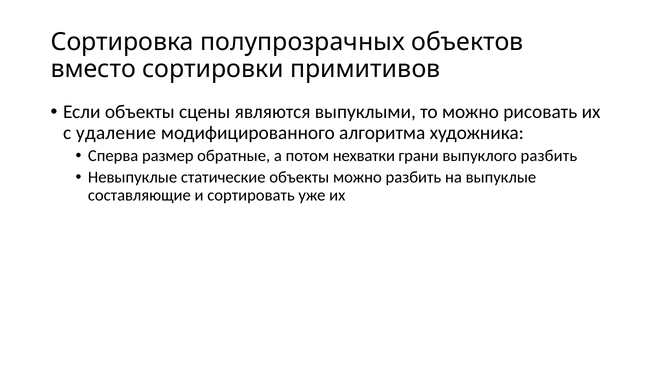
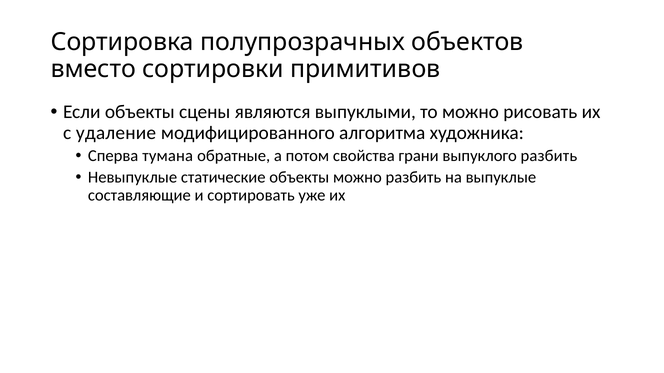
размер: размер -> тумана (168, 156)
нехватки: нехватки -> свойства (364, 156)
